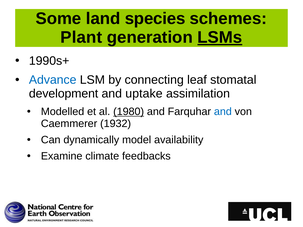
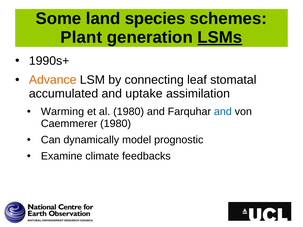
Advance colour: blue -> orange (53, 80)
development: development -> accumulated (64, 94)
Modelled: Modelled -> Warming (63, 112)
1980 underline: present -> none (129, 112)
Caemmerer 1932: 1932 -> 1980 (116, 124)
availability: availability -> prognostic (179, 140)
